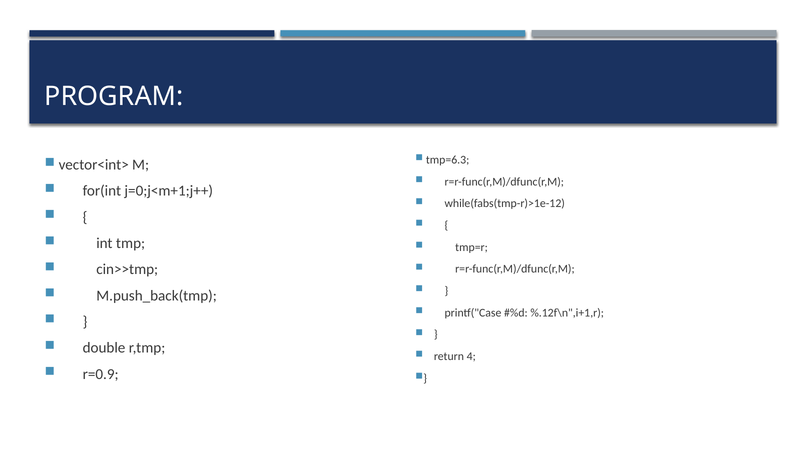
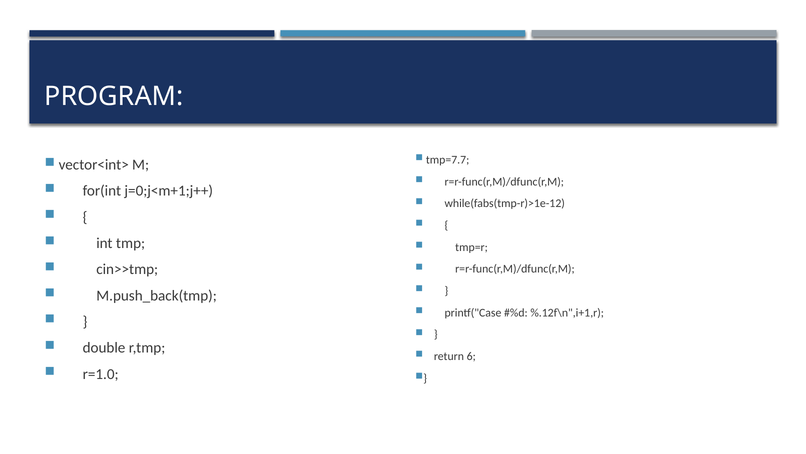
tmp=6.3: tmp=6.3 -> tmp=7.7 (448, 160)
4: 4 -> 6 (471, 356)
r=0.9: r=0.9 -> r=1.0 (101, 373)
